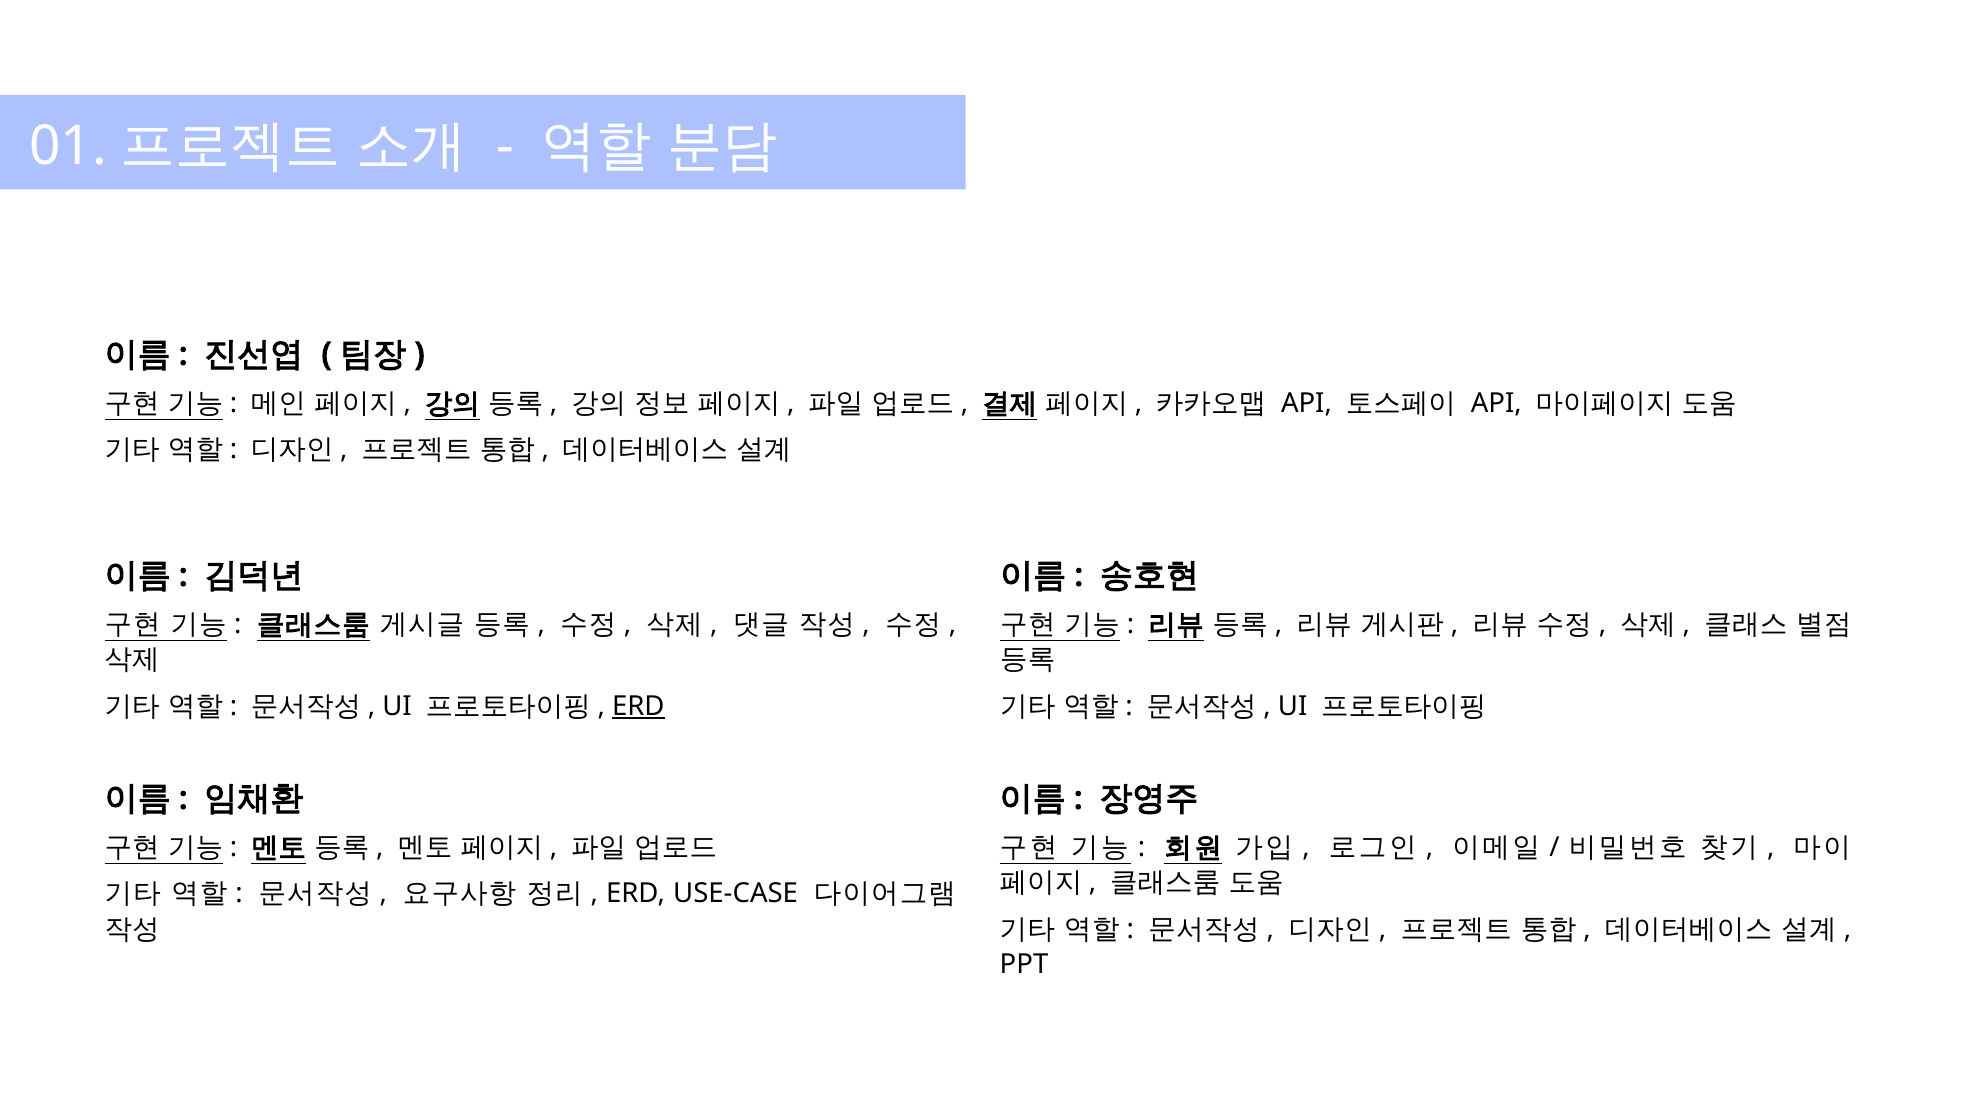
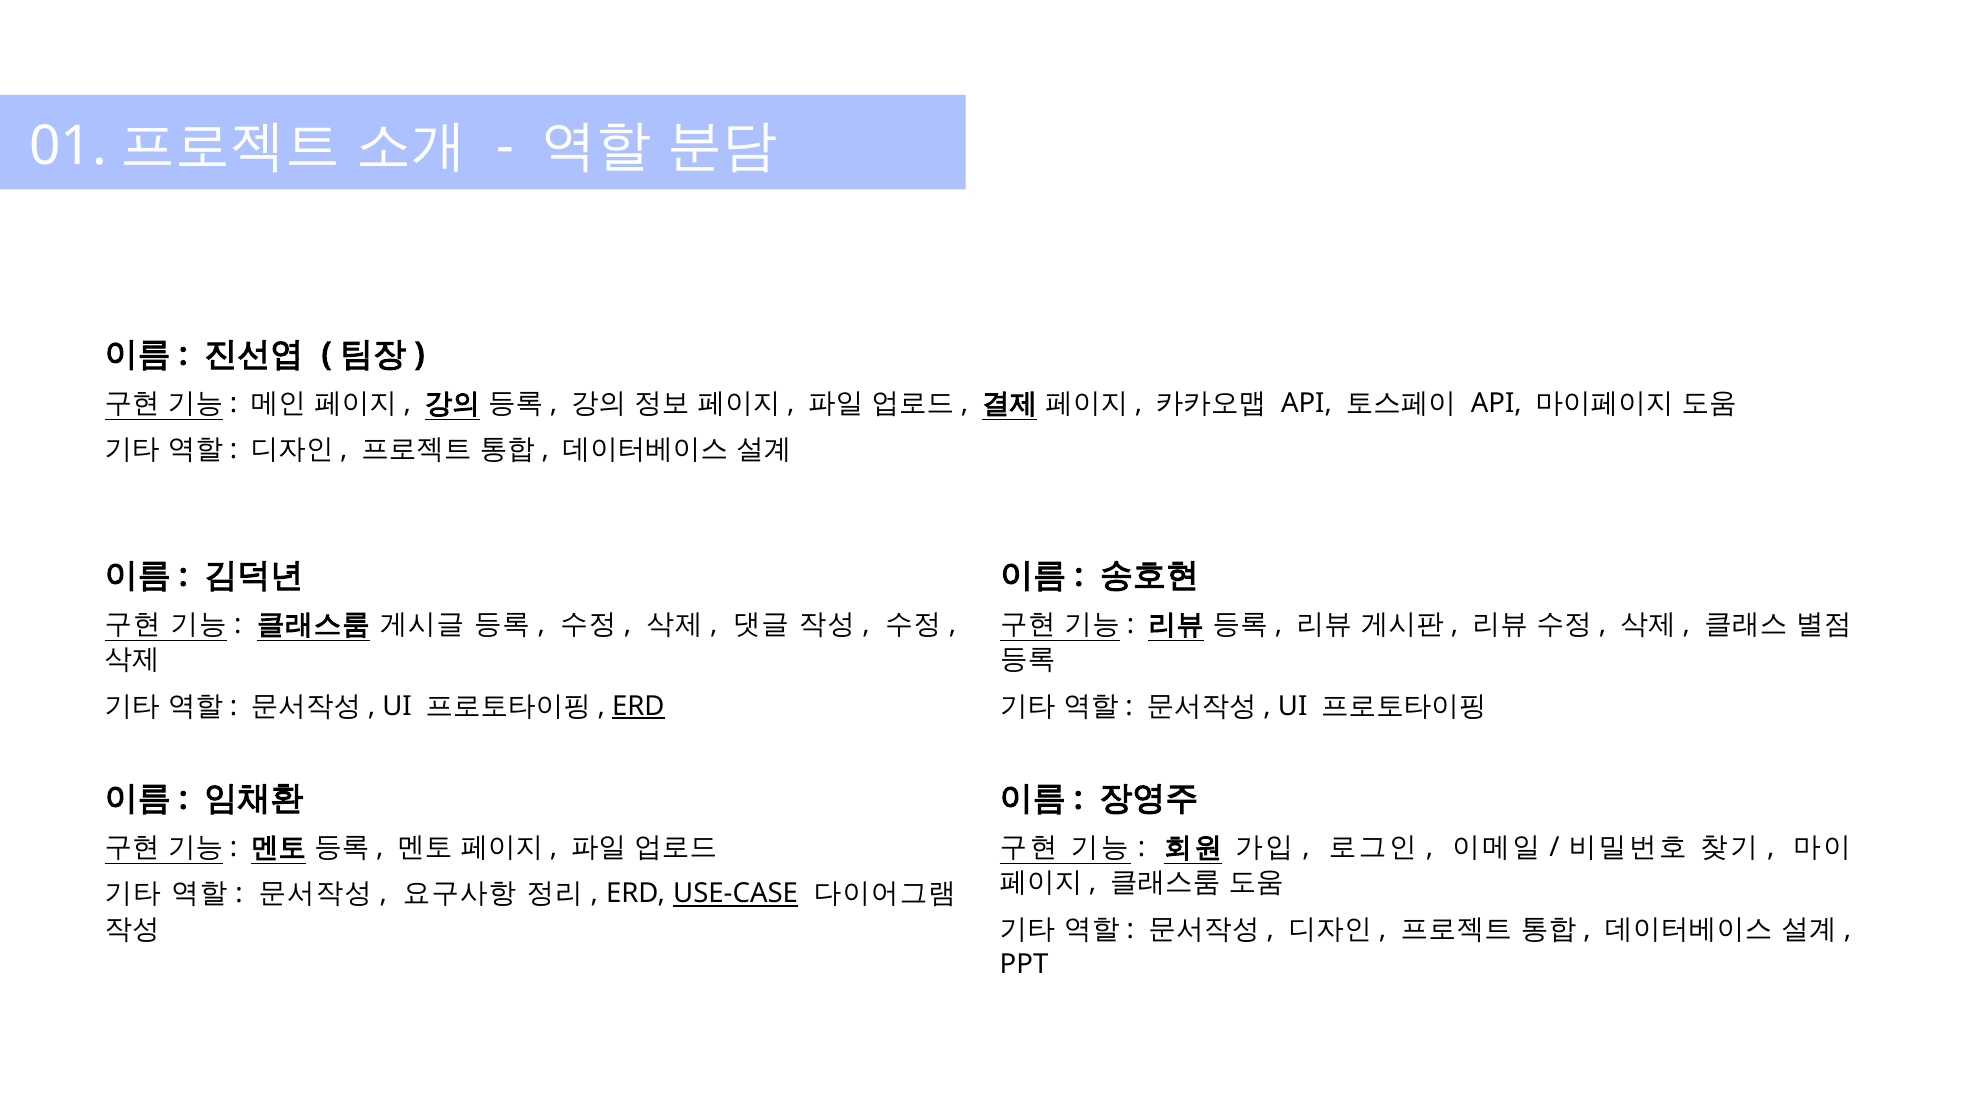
USE-CASE underline: none -> present (736, 893)
